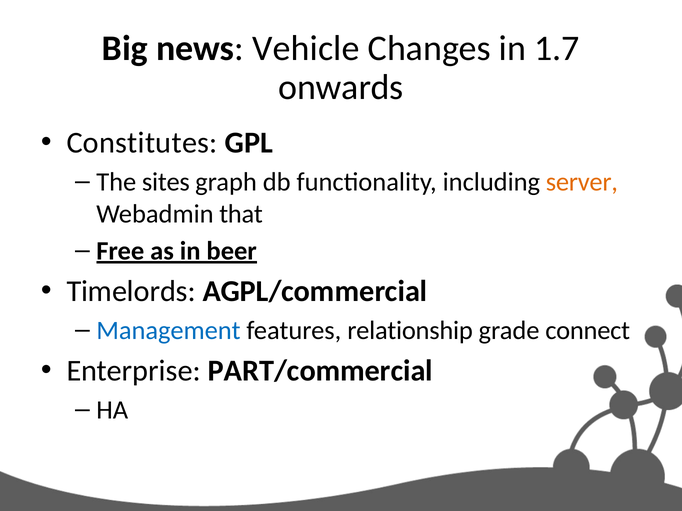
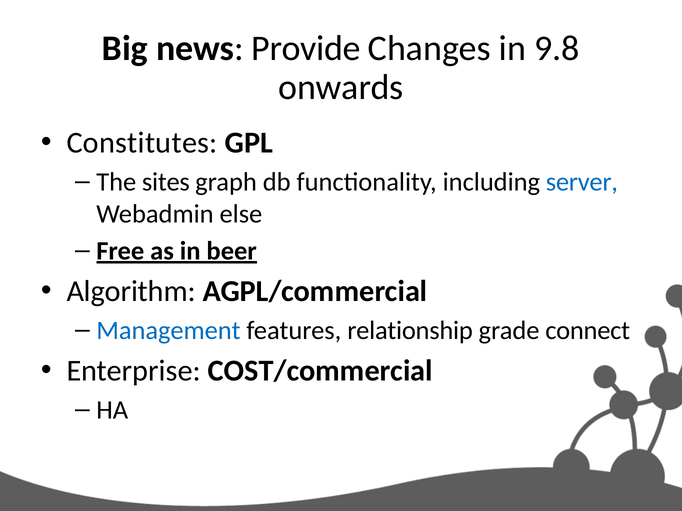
Vehicle: Vehicle -> Provide (306, 48)
1.7: 1.7 -> 9.8 (557, 48)
server colour: orange -> blue (582, 182)
that: that -> else (241, 214)
Timelords: Timelords -> Algorithm (131, 292)
PART/commercial: PART/commercial -> COST/commercial (320, 371)
